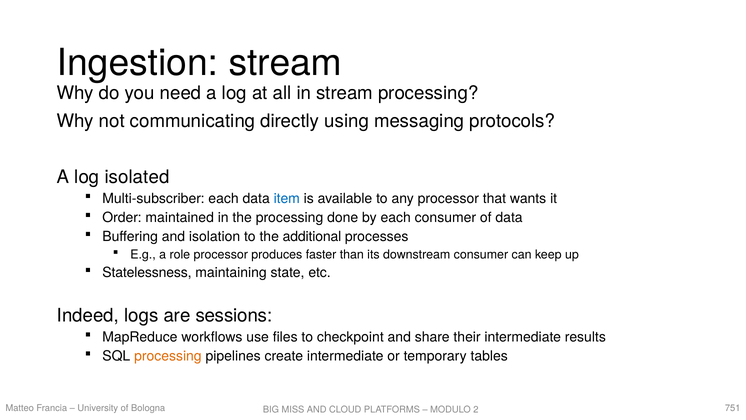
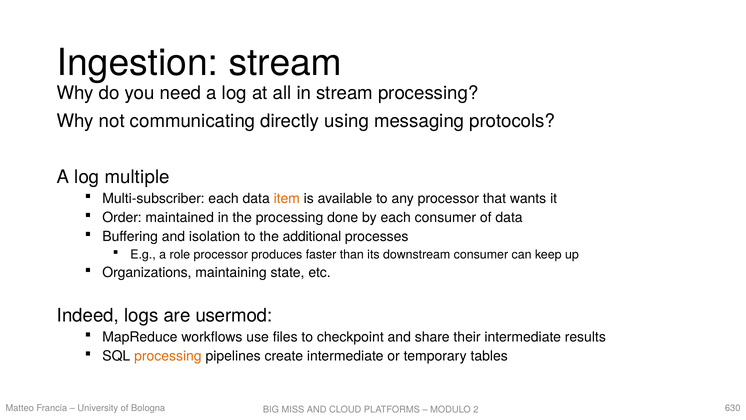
isolated: isolated -> multiple (137, 177)
item colour: blue -> orange (287, 198)
Statelessness: Statelessness -> Organizations (147, 273)
sessions: sessions -> usermod (234, 315)
751: 751 -> 630 (733, 408)
